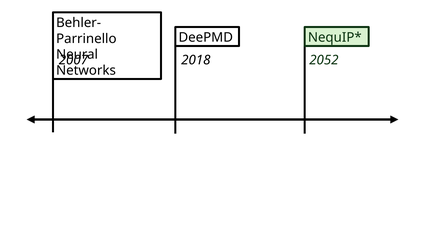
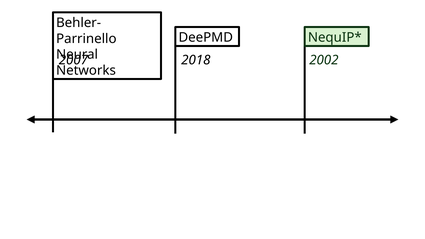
2052: 2052 -> 2002 (324, 60)
